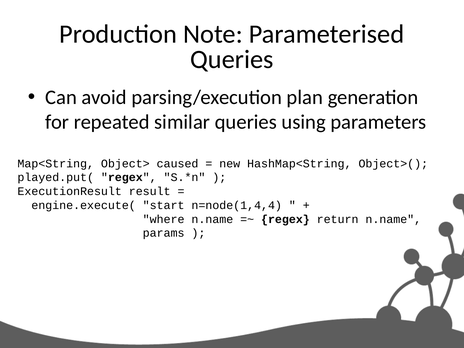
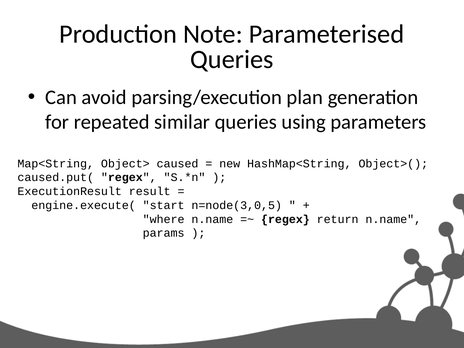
played.put(: played.put( -> caused.put( (56, 177)
n=node(1,4,4: n=node(1,4,4 -> n=node(3,0,5 (237, 205)
